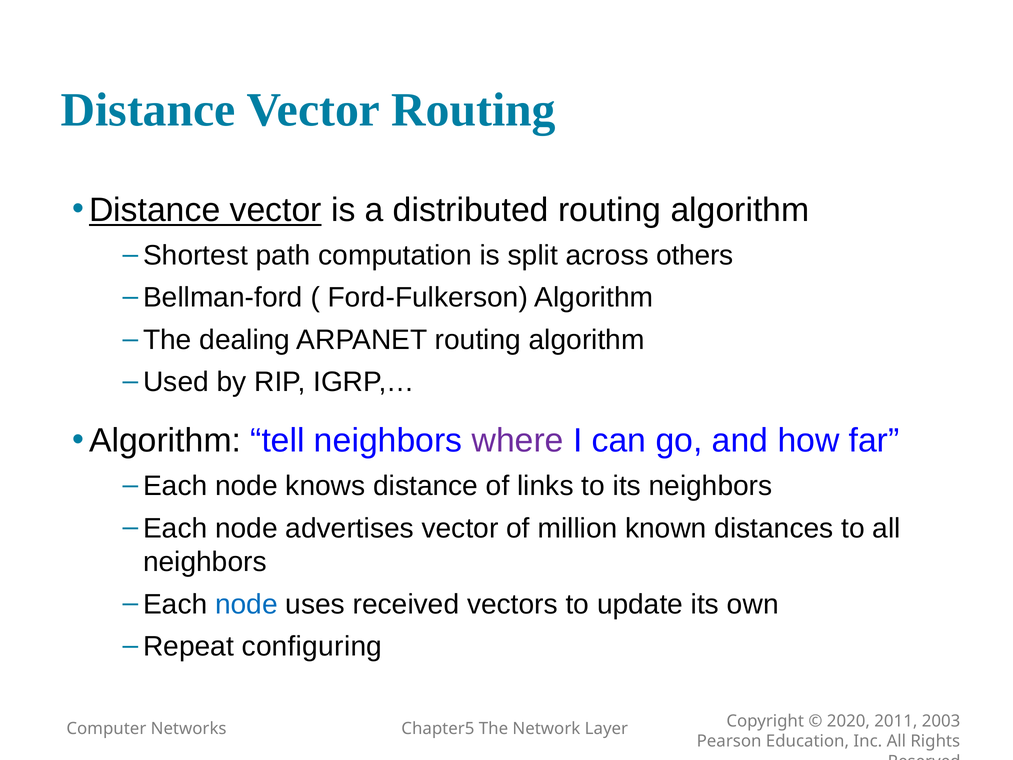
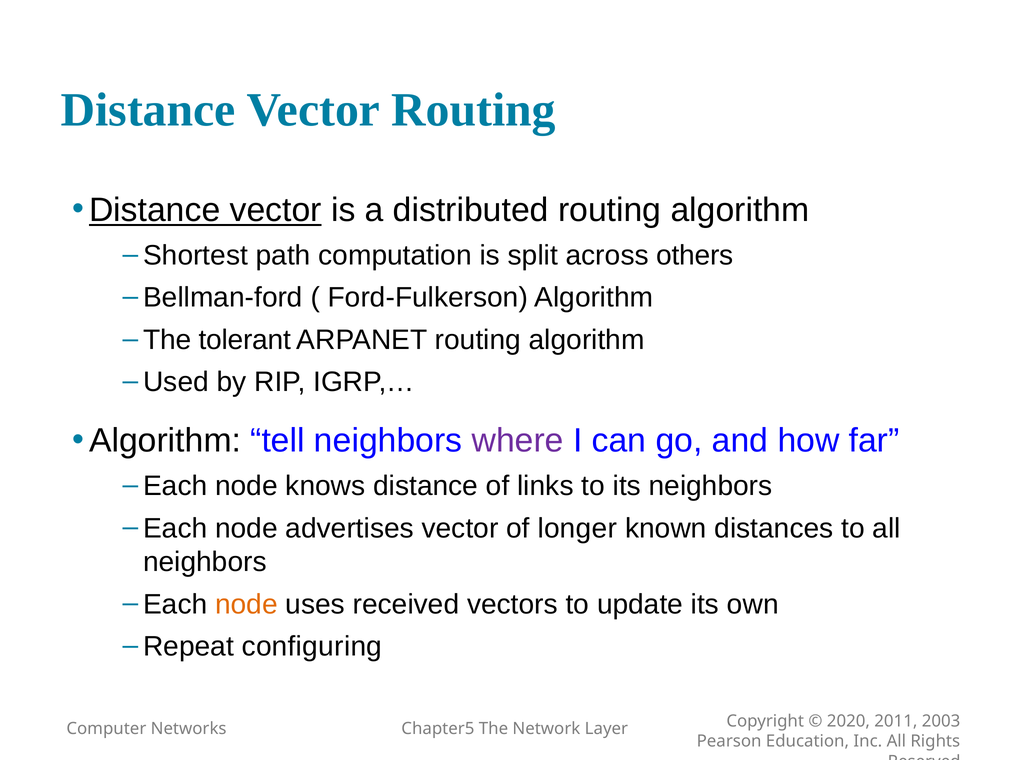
dealing: dealing -> tolerant (245, 340)
million: million -> longer (577, 528)
node colour: blue -> orange (246, 604)
